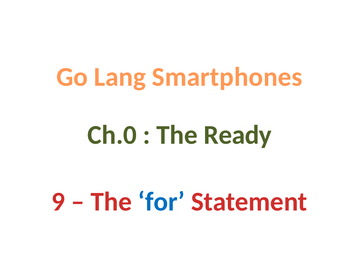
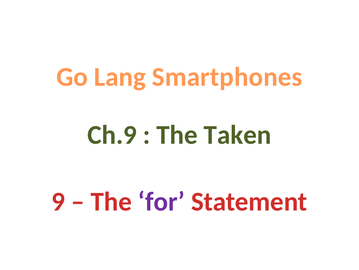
Ch.0: Ch.0 -> Ch.9 (112, 135)
Ready: Ready -> Taken (238, 135)
for colour: blue -> purple (161, 201)
